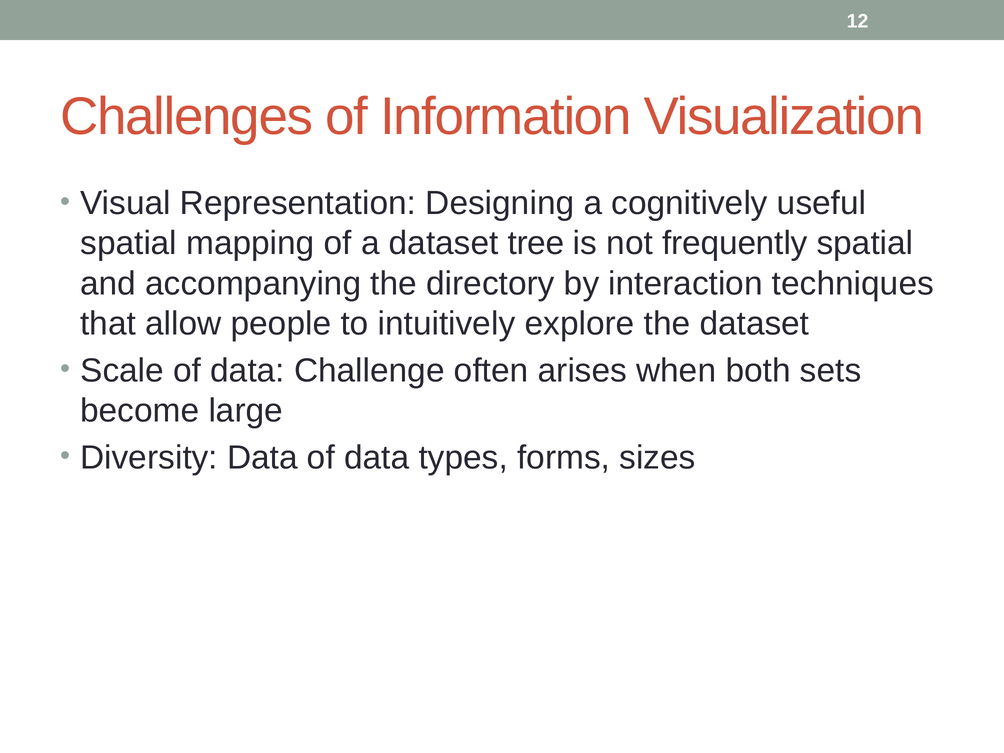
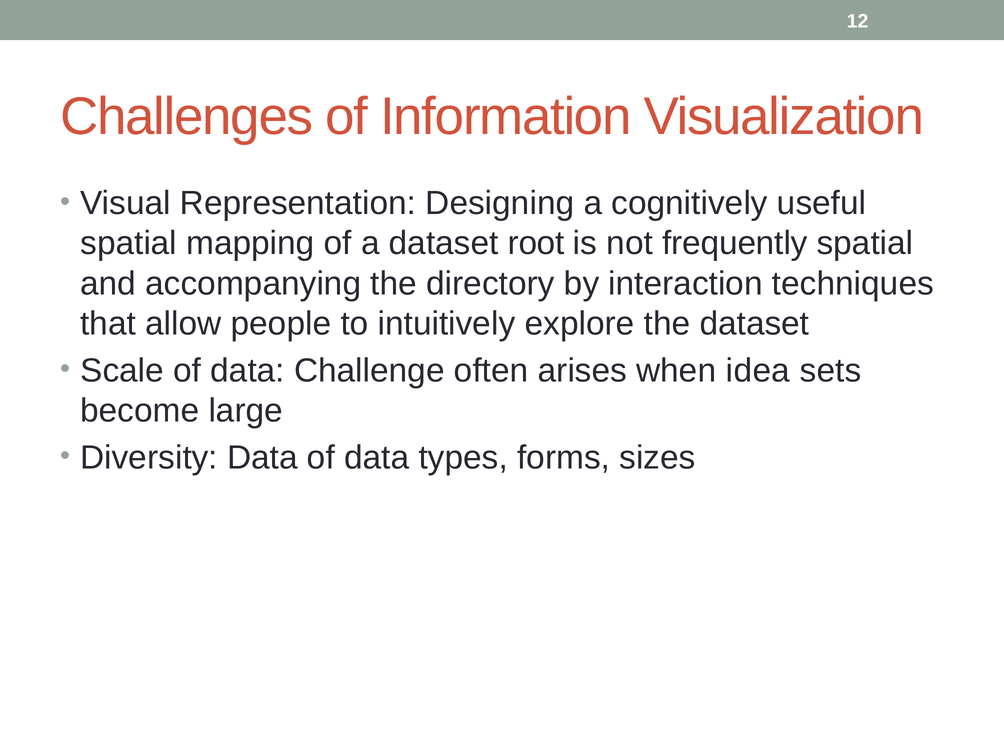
tree: tree -> root (536, 243)
both: both -> idea (758, 370)
